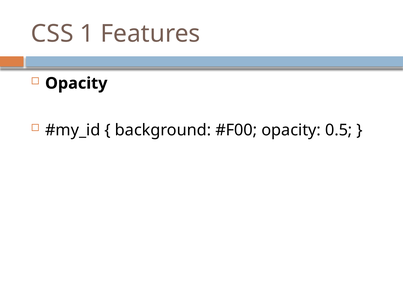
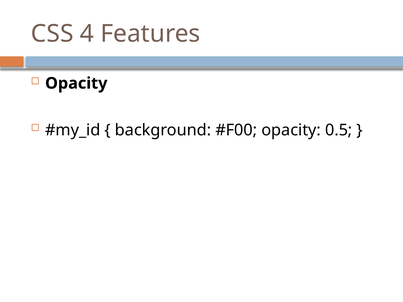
1: 1 -> 4 (87, 34)
